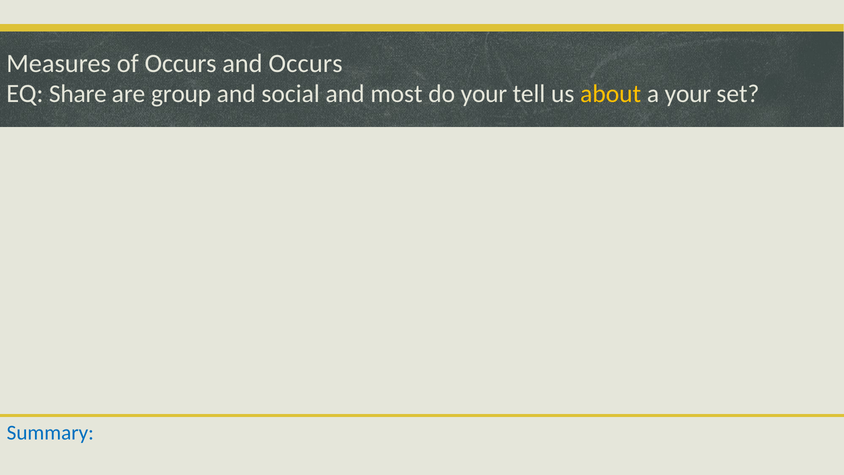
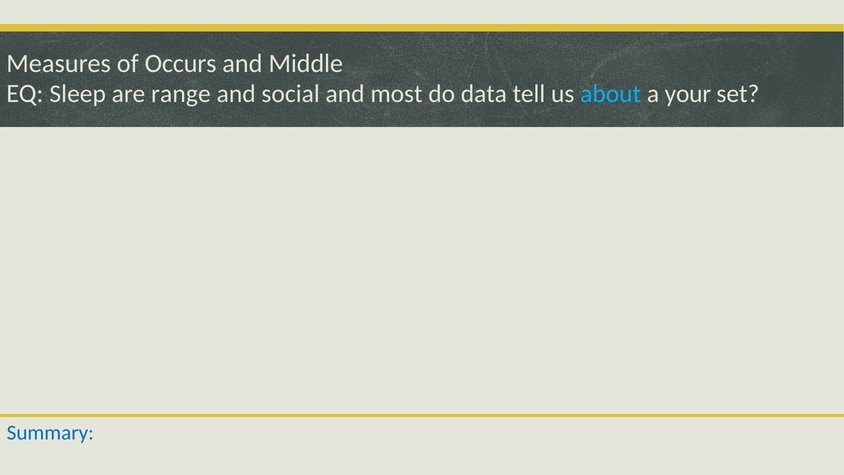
and Occurs: Occurs -> Middle (306, 63)
Share: Share -> Sleep (78, 94)
group: group -> range (181, 94)
do your: your -> data (484, 94)
about colour: yellow -> light blue (611, 94)
